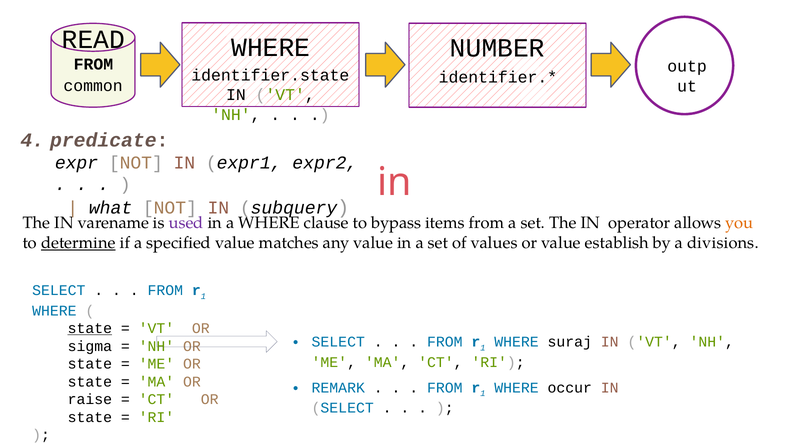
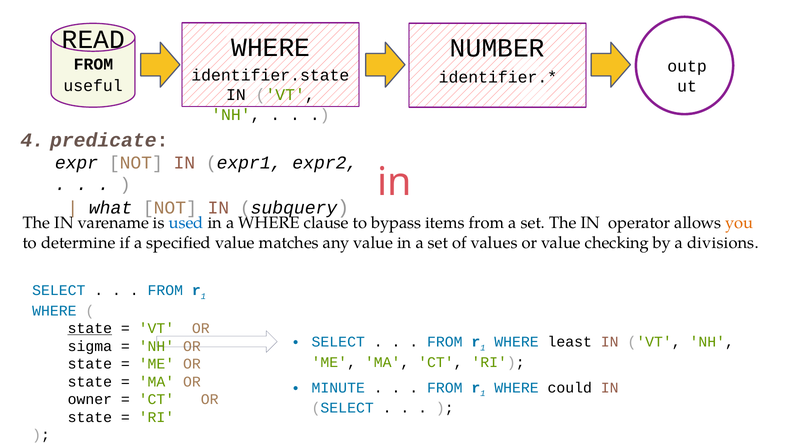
common: common -> useful (93, 86)
used colour: purple -> blue (186, 223)
determine underline: present -> none (78, 243)
establish: establish -> checking (617, 243)
suraj: suraj -> least (570, 342)
REMARK: REMARK -> MINUTE (338, 388)
occur: occur -> could (570, 388)
raise: raise -> owner (90, 399)
